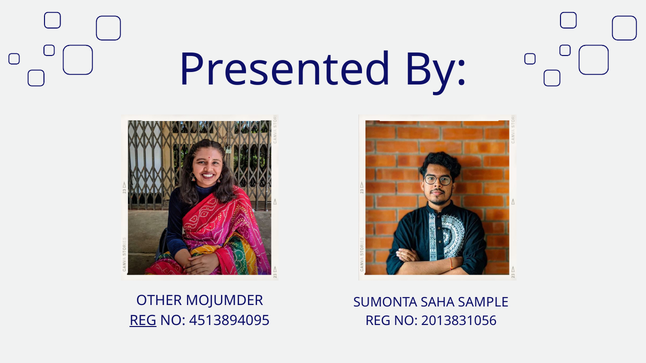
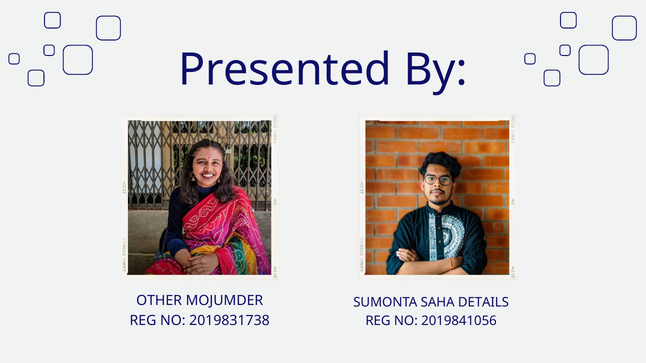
SAMPLE: SAMPLE -> DETAILS (483, 303)
REG underline: present -> none (143, 321)
4513894095: 4513894095 -> 2019831738 (229, 321)
2013831056: 2013831056 -> 2019841056 (459, 321)
